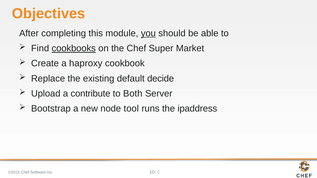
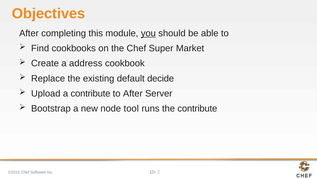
cookbooks underline: present -> none (74, 48)
haproxy: haproxy -> address (86, 64)
to Both: Both -> After (133, 94)
the ipaddress: ipaddress -> contribute (197, 109)
